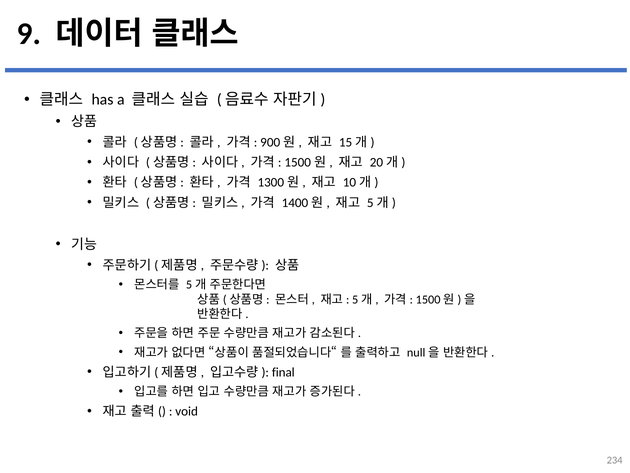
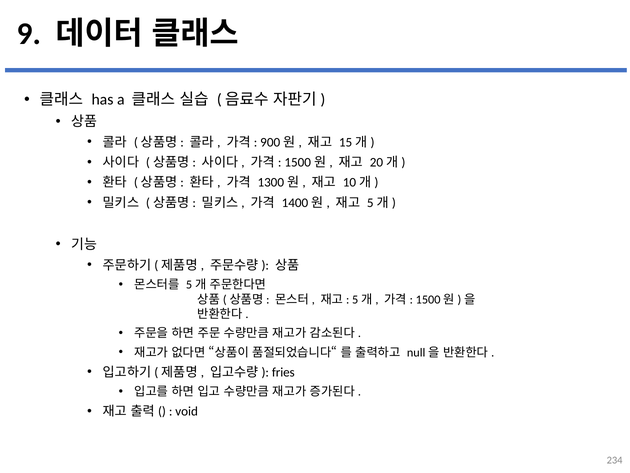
final: final -> fries (283, 372)
